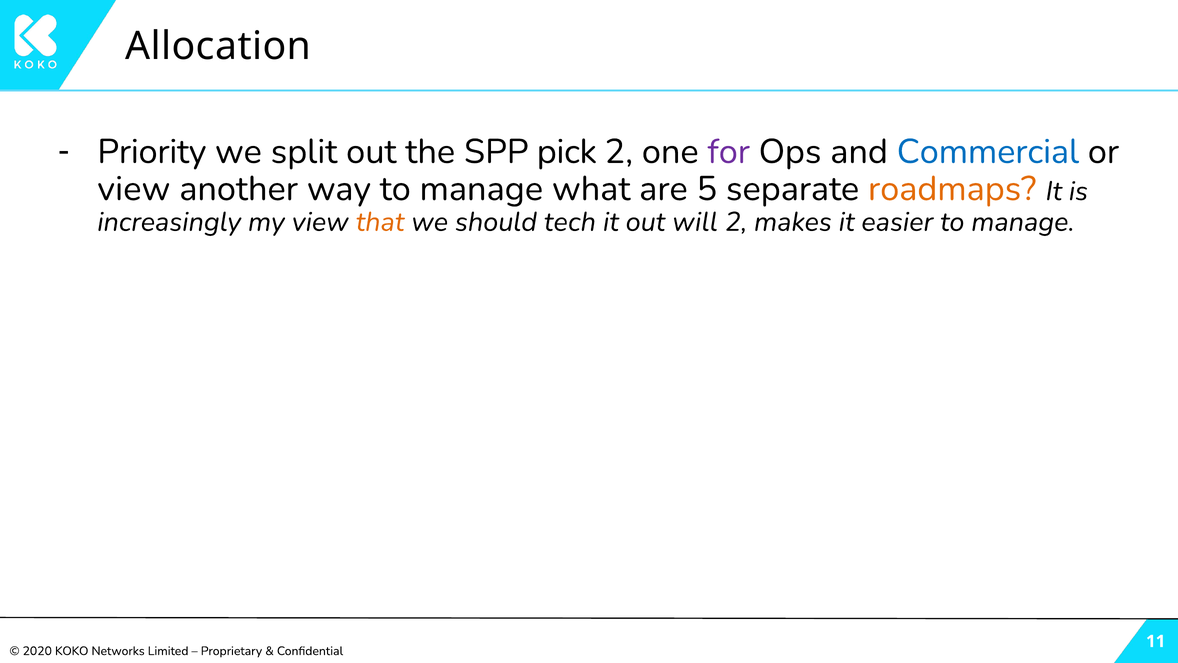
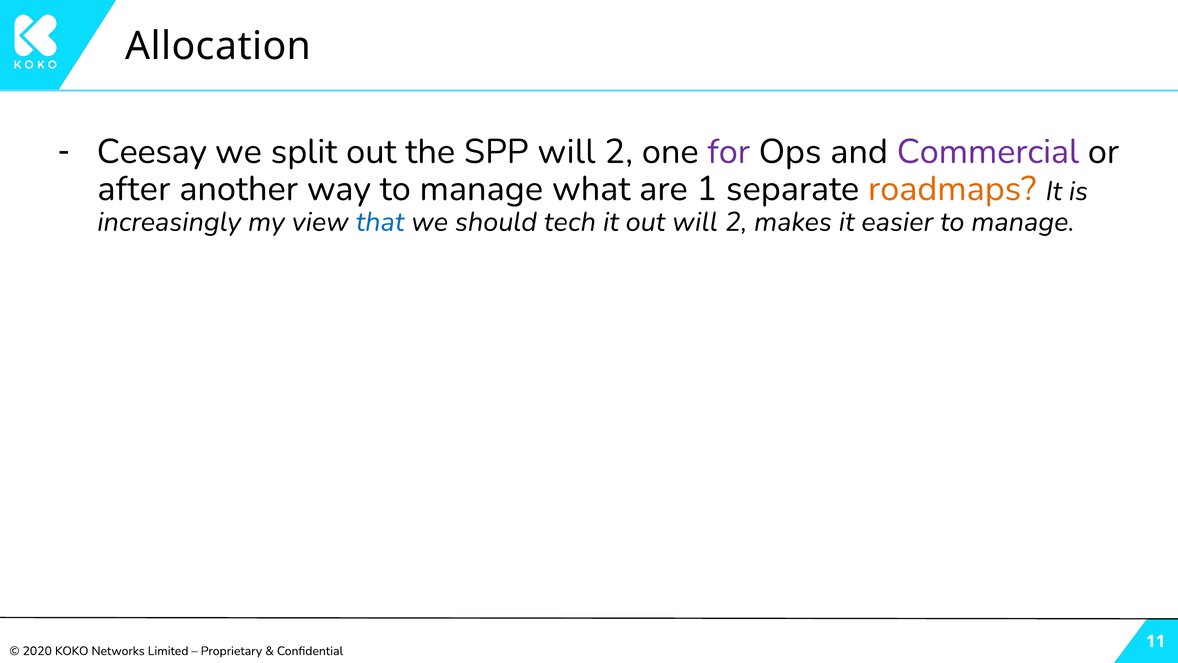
Priority: Priority -> Ceesay (152, 152)
SPP pick: pick -> will (566, 152)
Commercial colour: blue -> purple (988, 152)
view: view -> after (134, 189)
5: 5 -> 1 (707, 189)
that colour: orange -> blue (380, 222)
